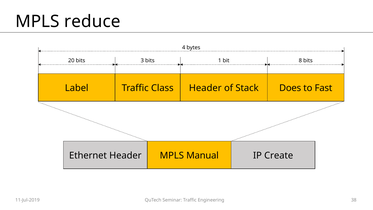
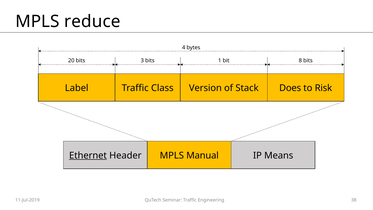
Class Header: Header -> Version (205, 88)
Fast: Fast -> Risk (323, 88)
Ethernet underline: none -> present (88, 155)
Create: Create -> Means (279, 155)
